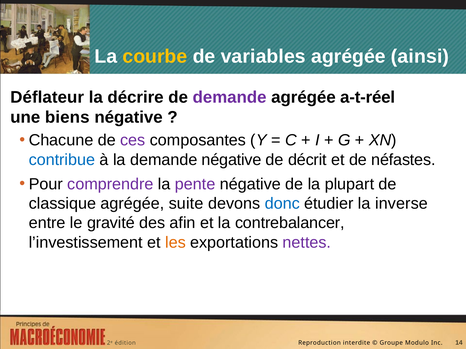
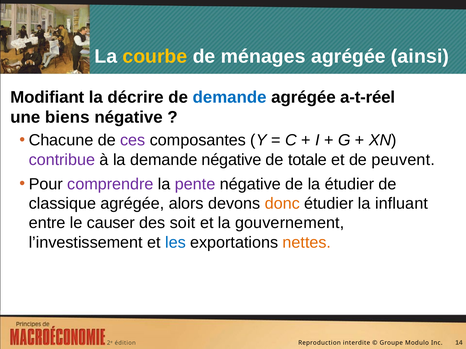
variables: variables -> ménages (263, 57)
Déflateur: Déflateur -> Modifiant (47, 97)
demande colour: purple -> blue (230, 97)
contribue colour: blue -> purple (62, 160)
décrit: décrit -> totale (307, 160)
néfastes: néfastes -> peuvent (403, 160)
la plupart: plupart -> étudier (349, 184)
suite: suite -> alors (186, 204)
donc colour: blue -> orange (282, 204)
inverse: inverse -> influant (401, 204)
gravité: gravité -> causer (111, 223)
afin: afin -> soit (183, 223)
contrebalancer: contrebalancer -> gouvernement (290, 223)
les colour: orange -> blue (175, 243)
nettes colour: purple -> orange (307, 243)
